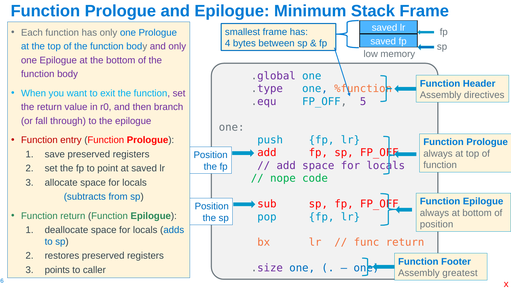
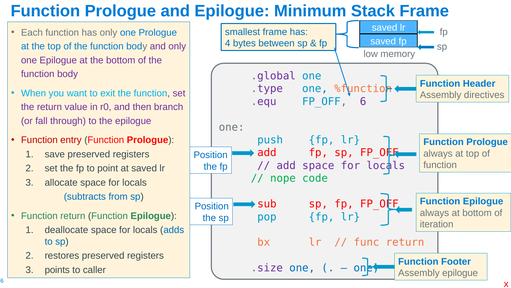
5: 5 -> 6 (363, 101)
position: position -> iteration (437, 224)
Assembly greatest: greatest -> epilogue (460, 273)
